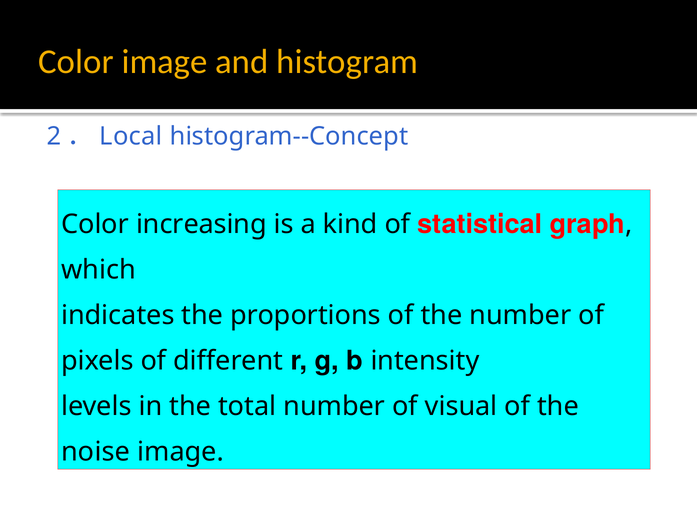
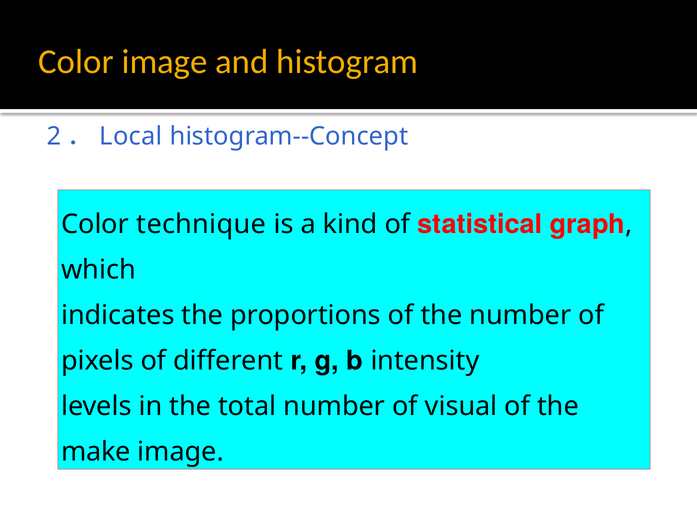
increasing: increasing -> technique (201, 225)
noise: noise -> make (96, 452)
